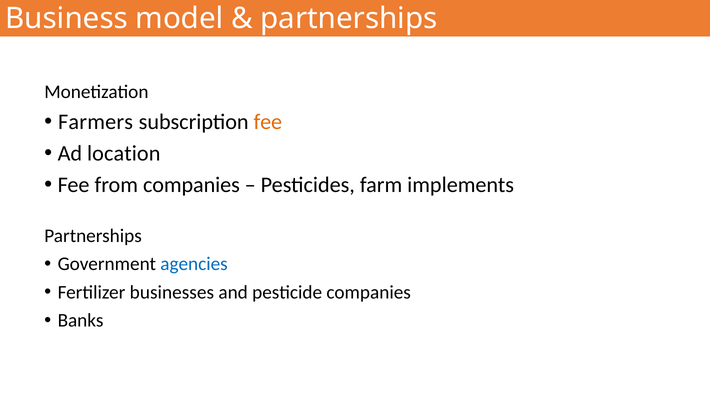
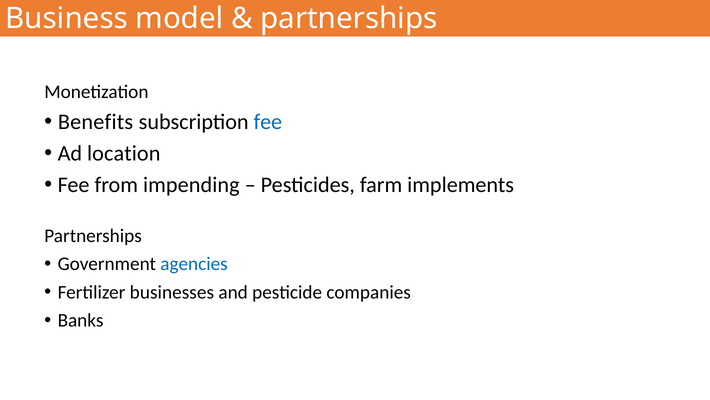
Farmers: Farmers -> Benefits (96, 122)
fee colour: orange -> blue (268, 122)
from companies: companies -> impending (191, 184)
